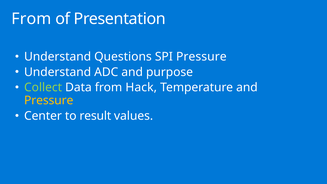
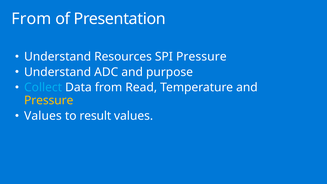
Questions: Questions -> Resources (123, 57)
Collect colour: light green -> light blue (43, 87)
Hack: Hack -> Read (141, 87)
Center: Center -> Values (43, 116)
